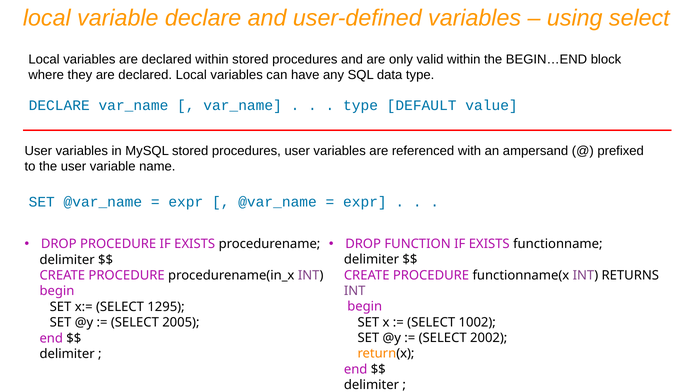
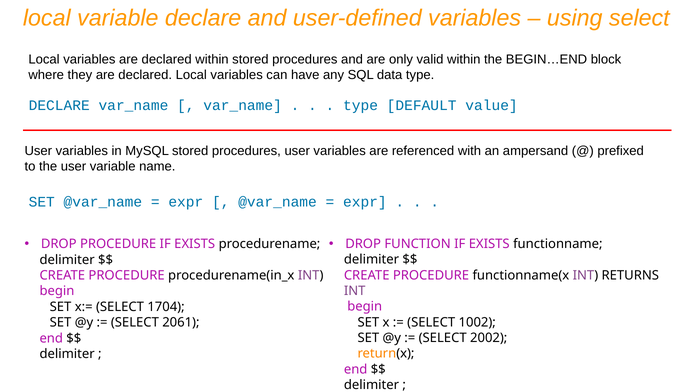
1295: 1295 -> 1704 (166, 307)
2005: 2005 -> 2061 (181, 323)
